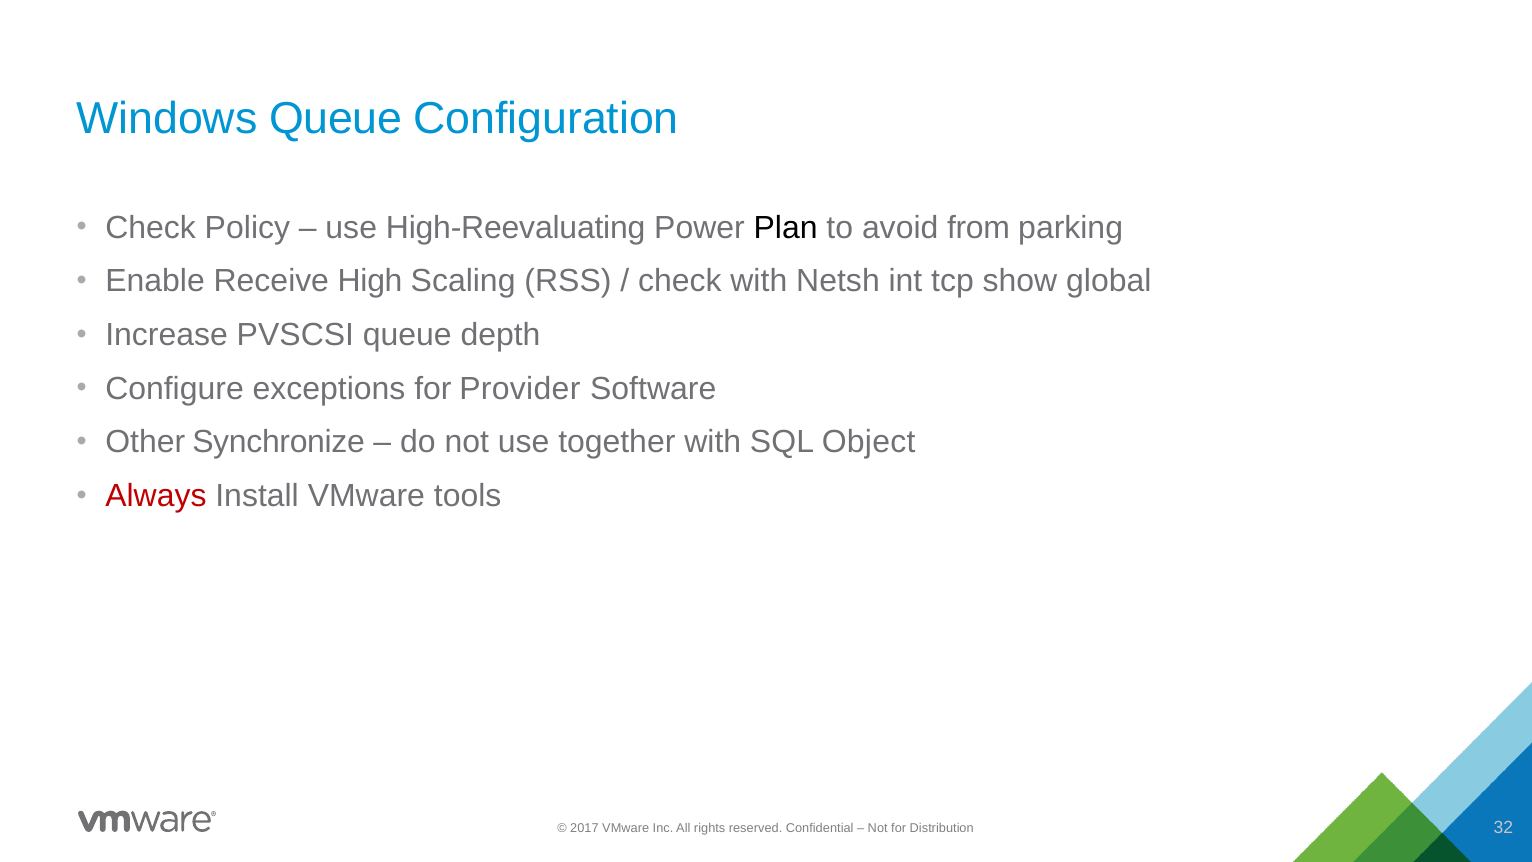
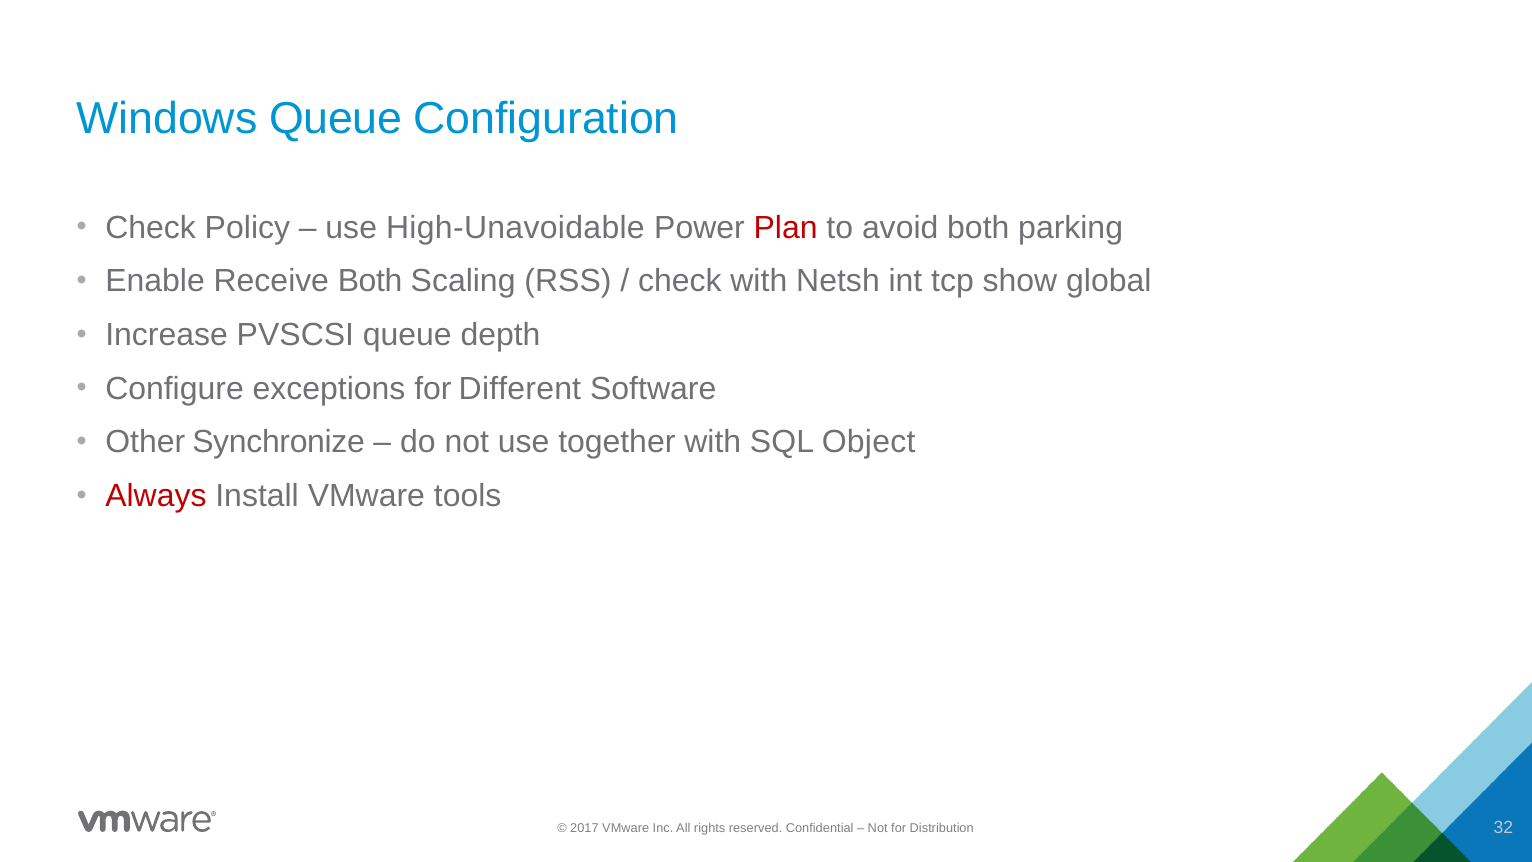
High-Reevaluating: High-Reevaluating -> High-Unavoidable (515, 228)
Plan colour: black -> red (786, 228)
avoid from: from -> both (978, 228)
Receive High: High -> Both (370, 281)
Provider: Provider -> Different (520, 389)
